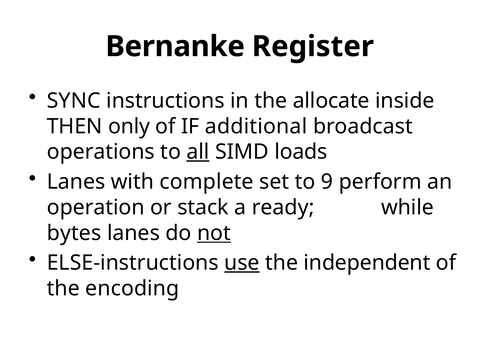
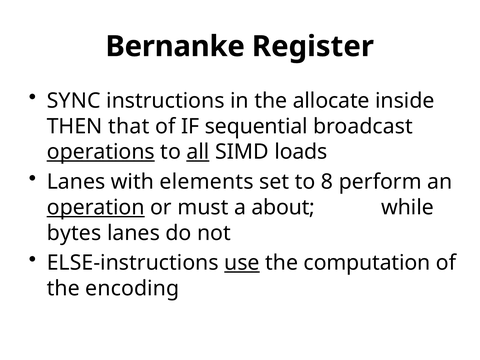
only: only -> that (129, 126)
additional: additional -> sequential (256, 126)
operations underline: none -> present (101, 152)
complete: complete -> elements (207, 182)
9: 9 -> 8 (327, 182)
operation underline: none -> present (96, 207)
stack: stack -> must (203, 207)
ready: ready -> about (283, 207)
not underline: present -> none (214, 233)
independent: independent -> computation (367, 263)
